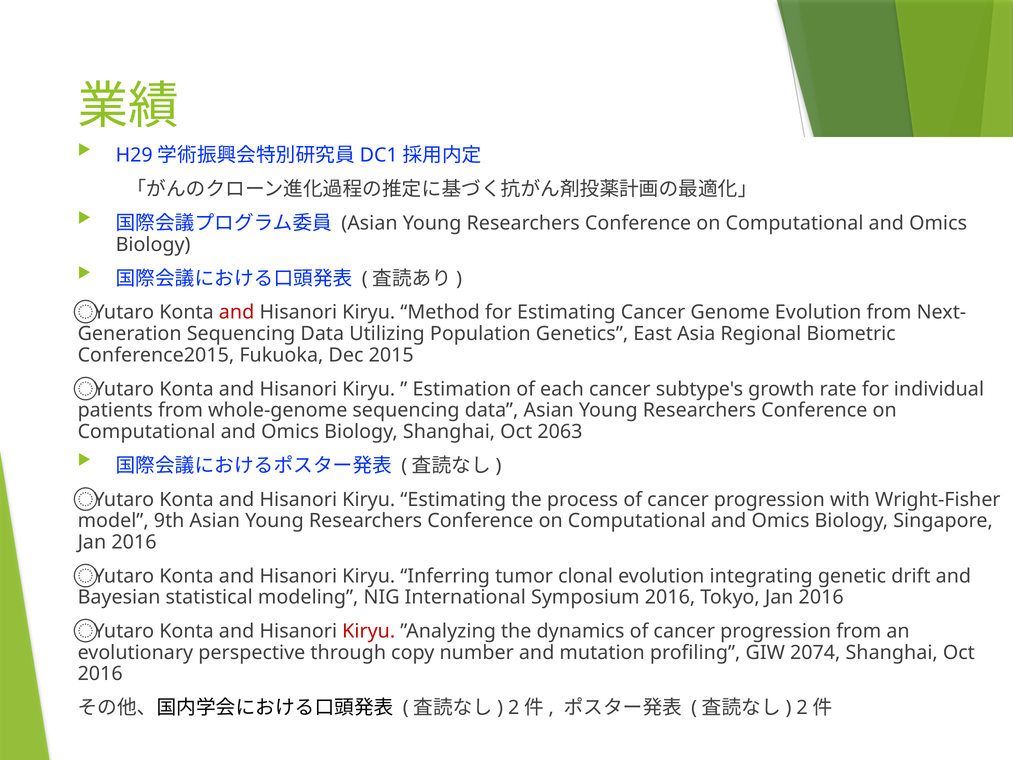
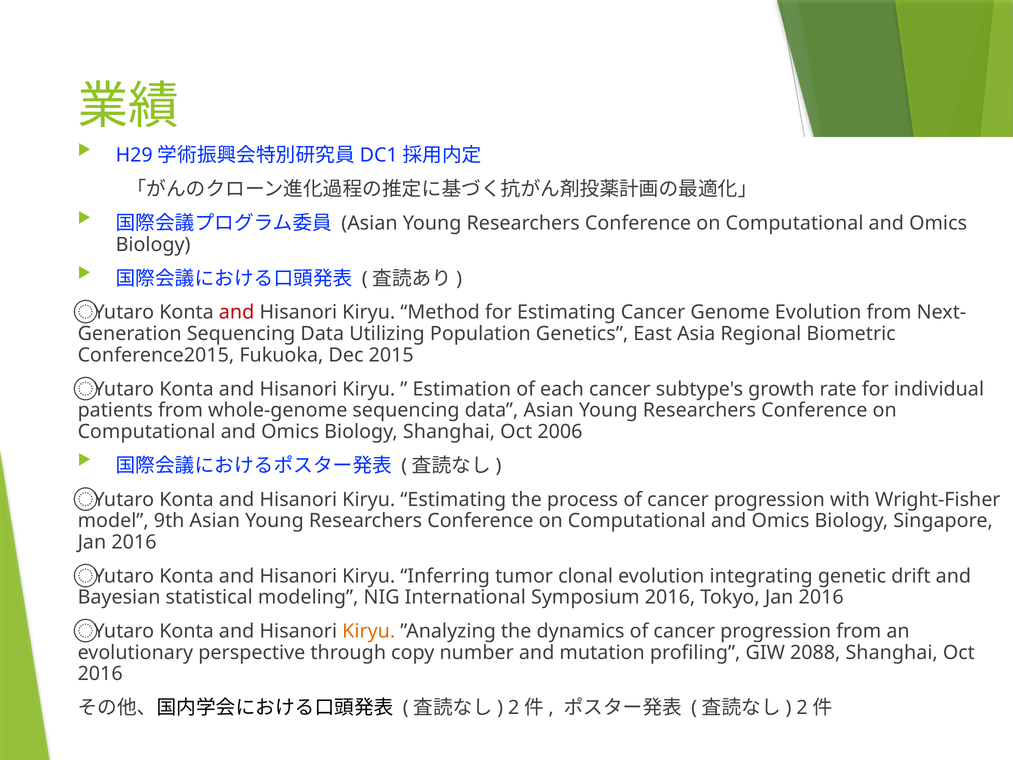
2063: 2063 -> 2006 (560, 431)
Kiryu colour: red -> orange (369, 631)
2074: 2074 -> 2088 (815, 652)
